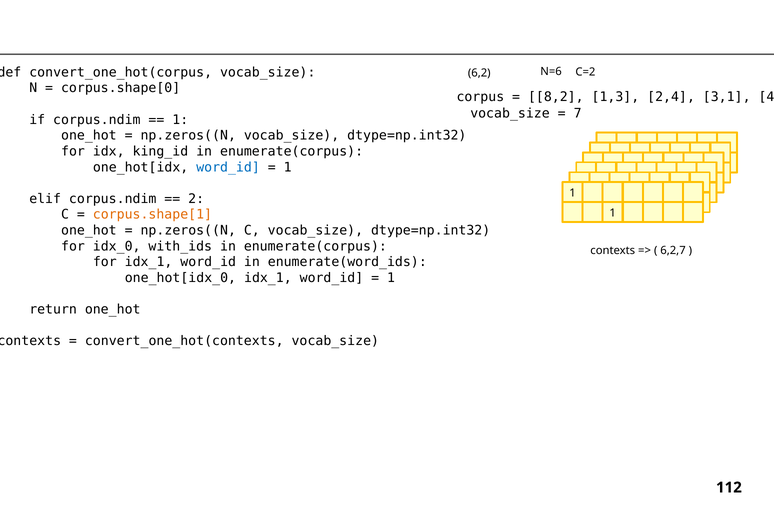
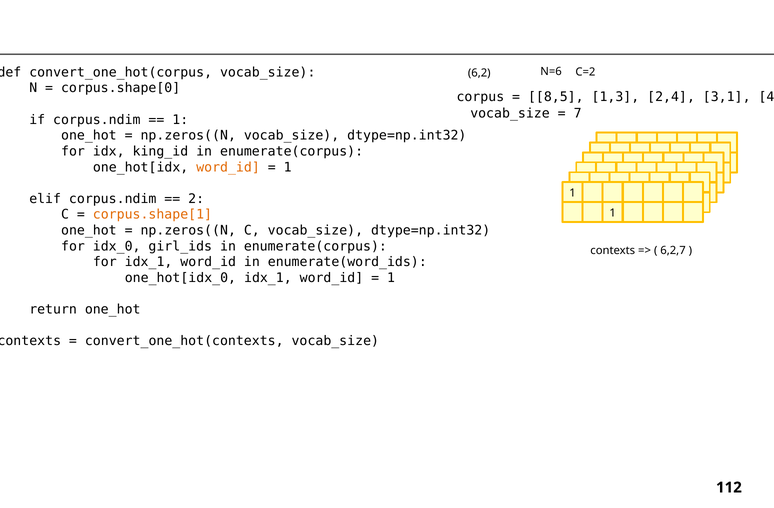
8,2: 8,2 -> 8,5 (556, 97)
word_id colour: blue -> orange (228, 167)
with_ids: with_ids -> girl_ids (180, 246)
